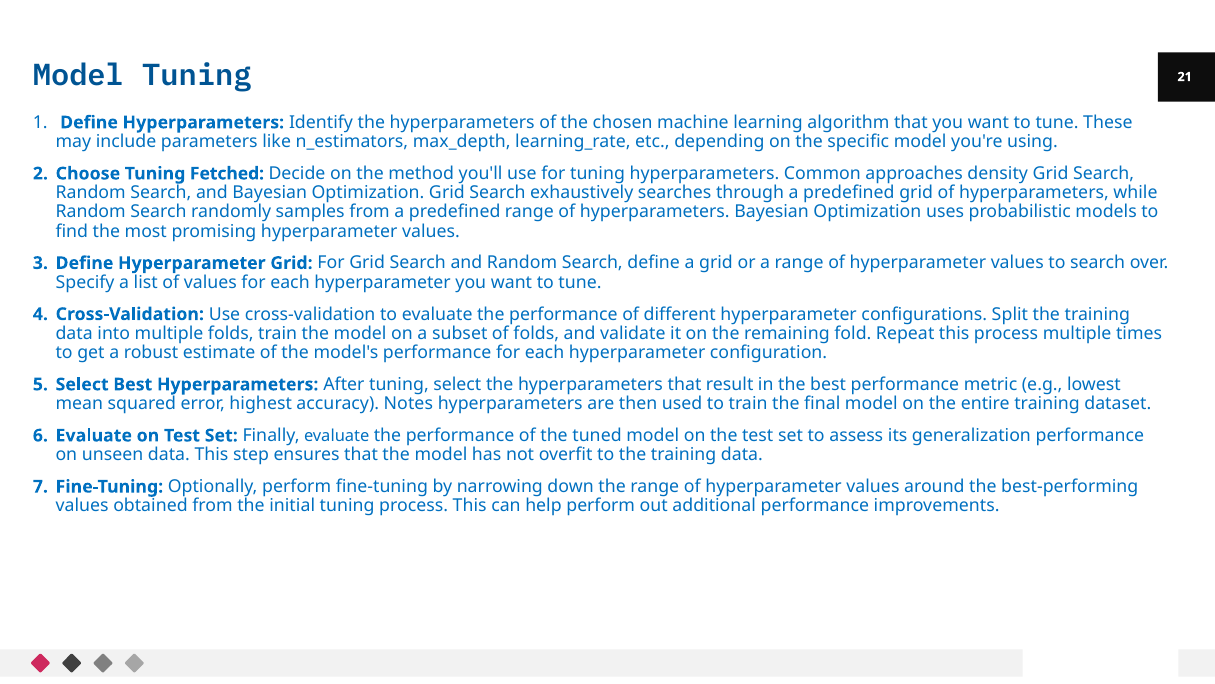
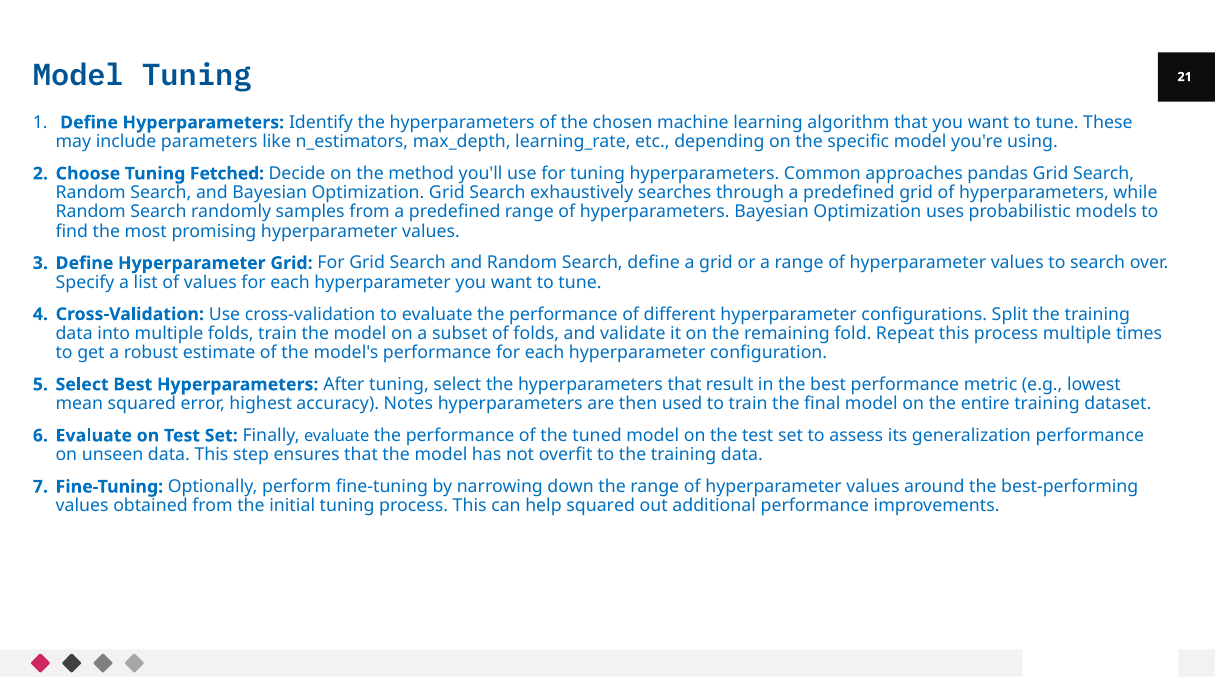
density: density -> pandas (998, 173)
help perform: perform -> squared (601, 505)
